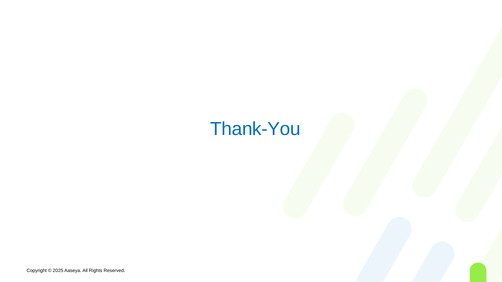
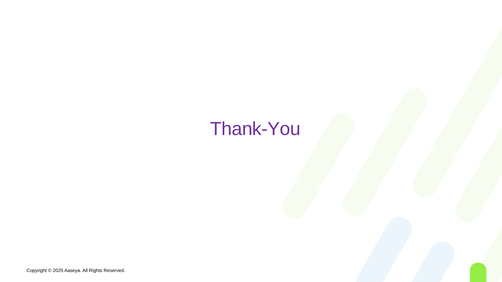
Thank-You colour: blue -> purple (255, 129)
